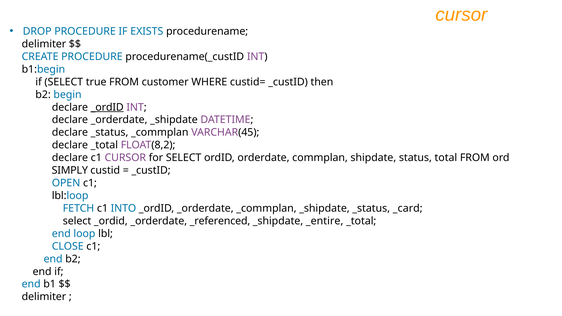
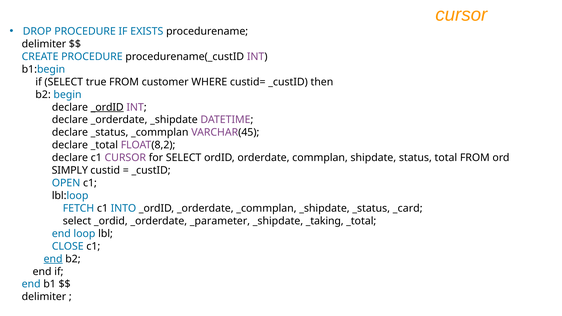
_referenced: _referenced -> _parameter (220, 221)
_entire: _entire -> _taking (325, 221)
end underline: none -> present (53, 259)
